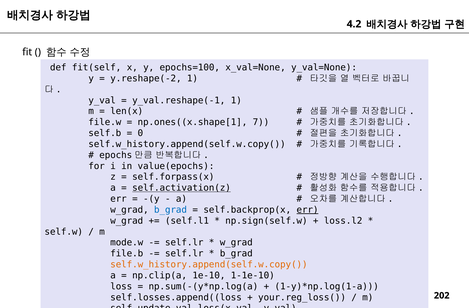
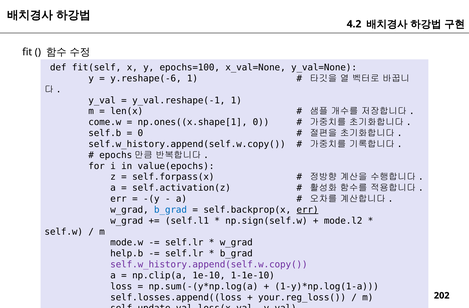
y.reshape(-2: y.reshape(-2 -> y.reshape(-6 (146, 78)
file.w: file.w -> come.w (105, 122)
np.ones((x.shape[1 7: 7 -> 0 (261, 122)
self.activation(z underline: present -> none (182, 188)
loss.l2: loss.l2 -> mode.l2 (343, 221)
file.b: file.b -> help.b (127, 254)
self.w_history.append(self.w.copy( colour: orange -> purple (209, 265)
